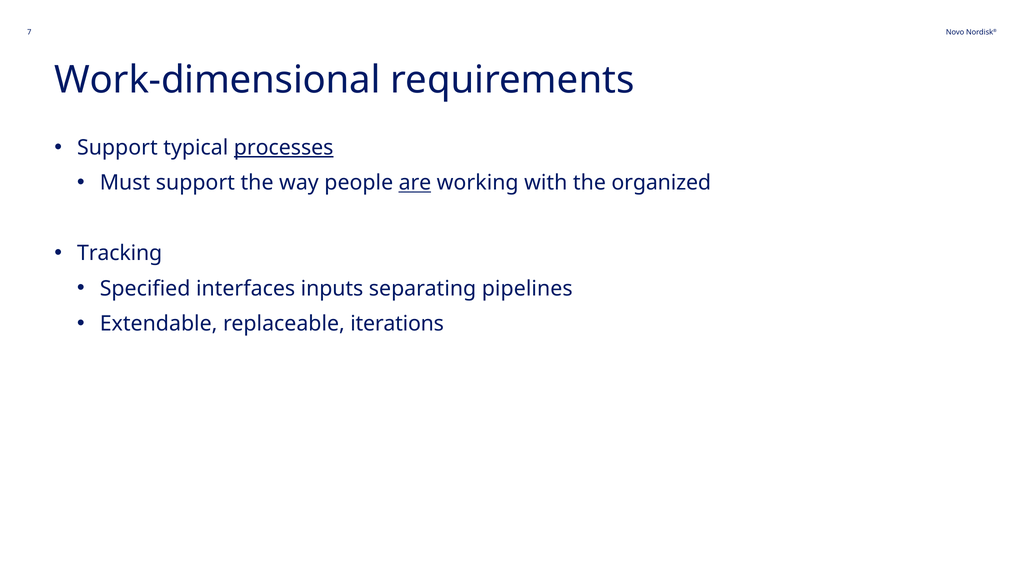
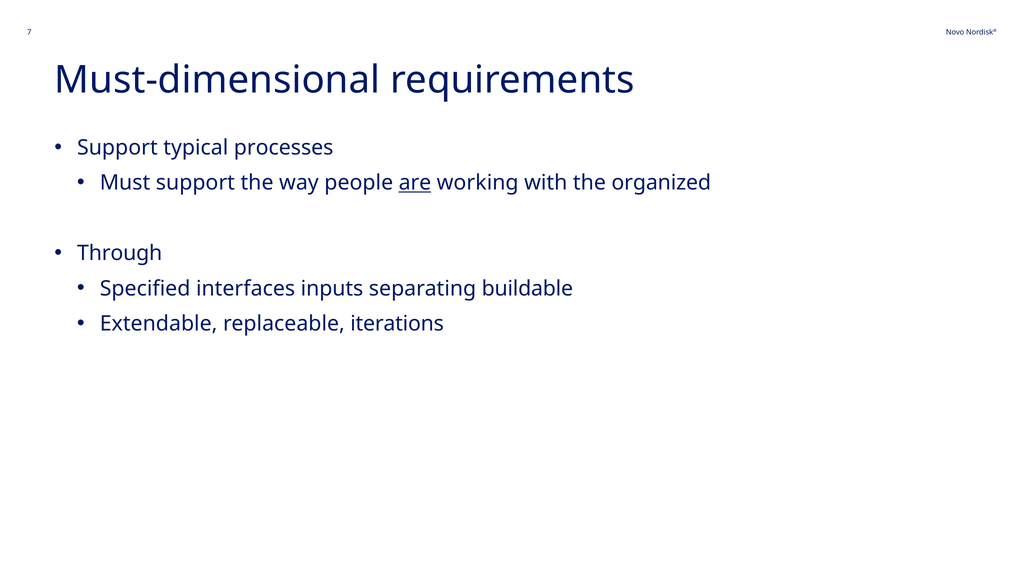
Work-dimensional: Work-dimensional -> Must-dimensional (217, 80)
processes underline: present -> none (284, 148)
Tracking: Tracking -> Through (120, 253)
pipelines: pipelines -> buildable (527, 289)
